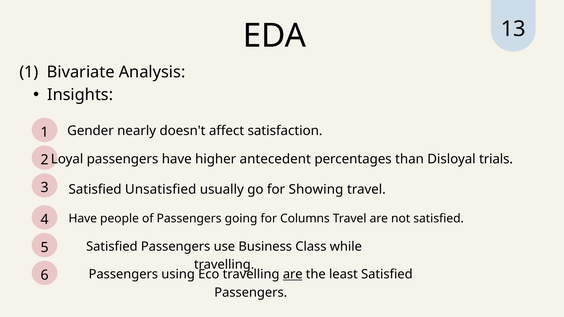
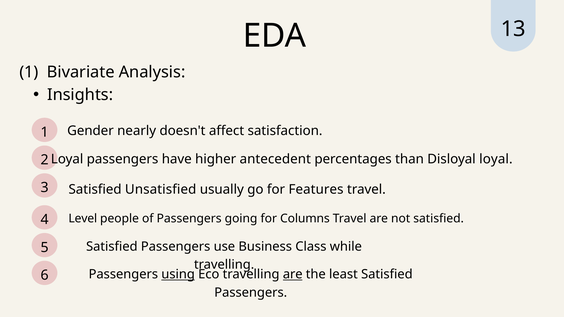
Disloyal trials: trials -> loyal (496, 159)
Showing: Showing -> Features (316, 189)
Have: Have -> Level (83, 219)
using underline: none -> present (178, 275)
